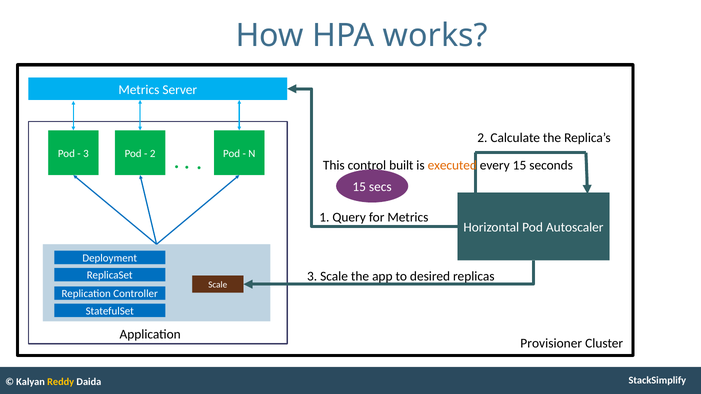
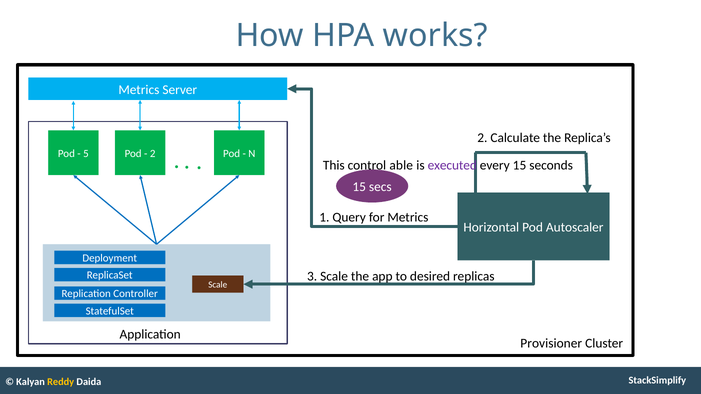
3: 3 -> 5 (86, 154)
built: built -> able (401, 165)
executed colour: orange -> purple (452, 165)
